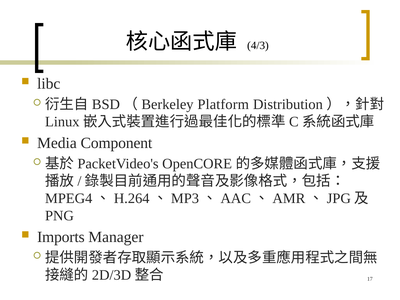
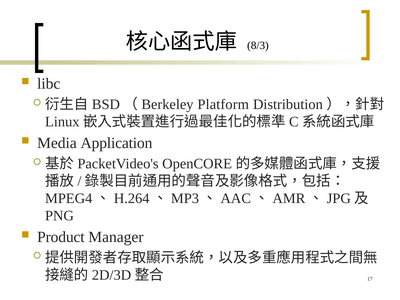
4/3: 4/3 -> 8/3 (258, 45)
Component: Component -> Application (116, 143)
Imports: Imports -> Product (61, 237)
